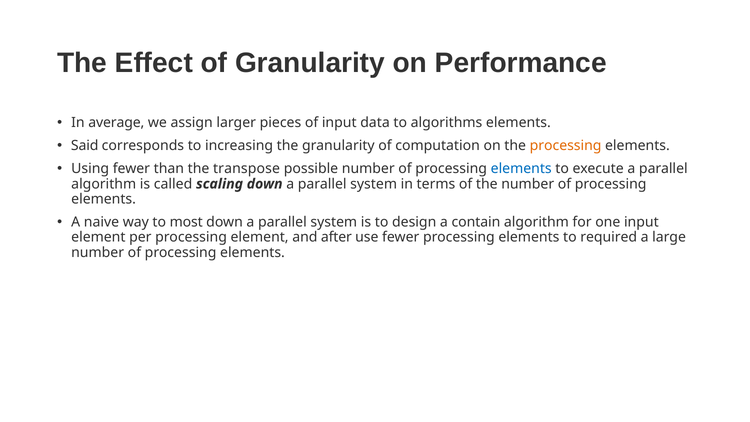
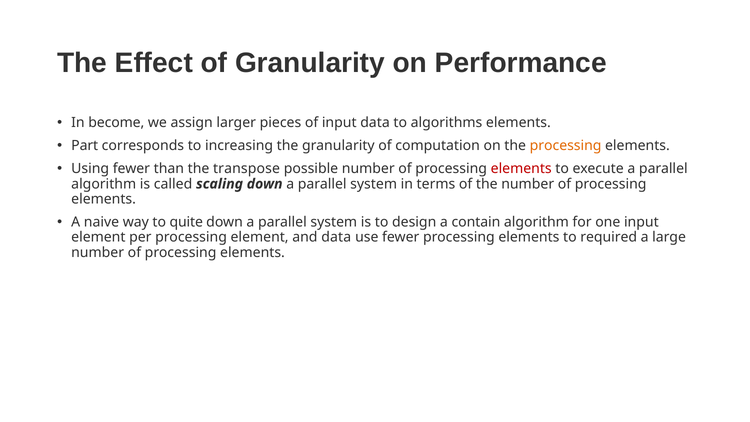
average: average -> become (116, 123)
Said: Said -> Part (85, 146)
elements colour: blue -> red (521, 169)
most: most -> quite (186, 222)
and after: after -> data (336, 237)
